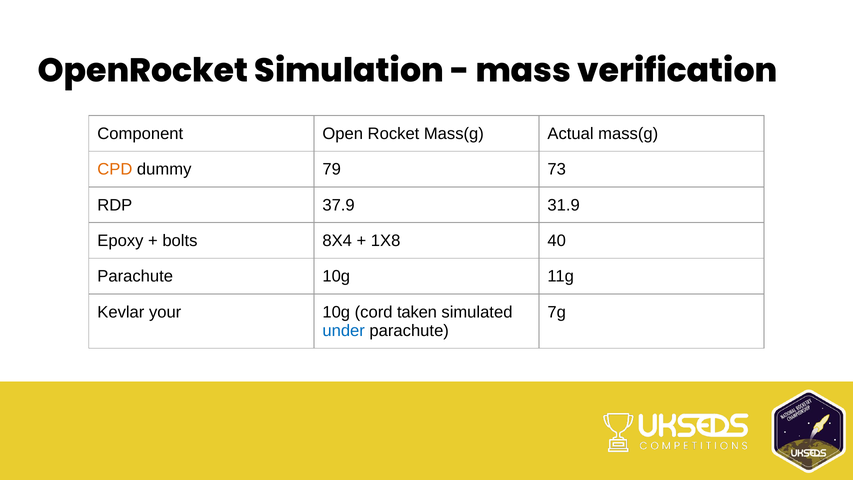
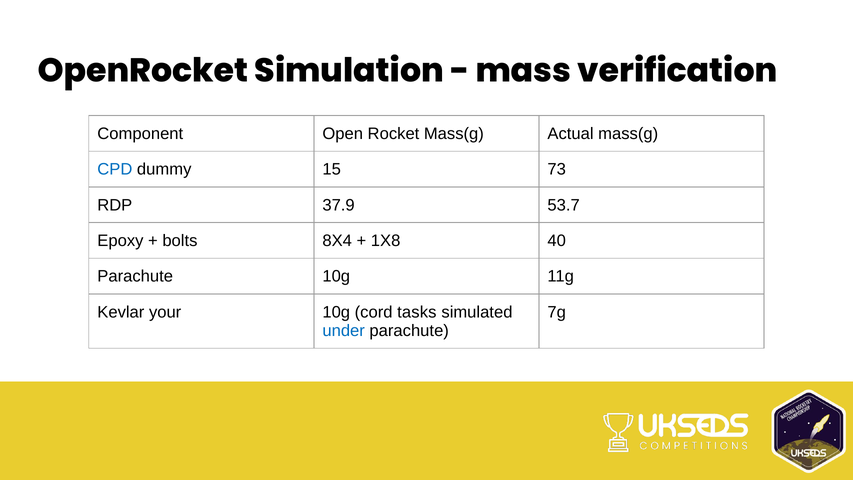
CPD colour: orange -> blue (115, 169)
79: 79 -> 15 (332, 169)
31.9: 31.9 -> 53.7 (564, 205)
taken: taken -> tasks (417, 312)
